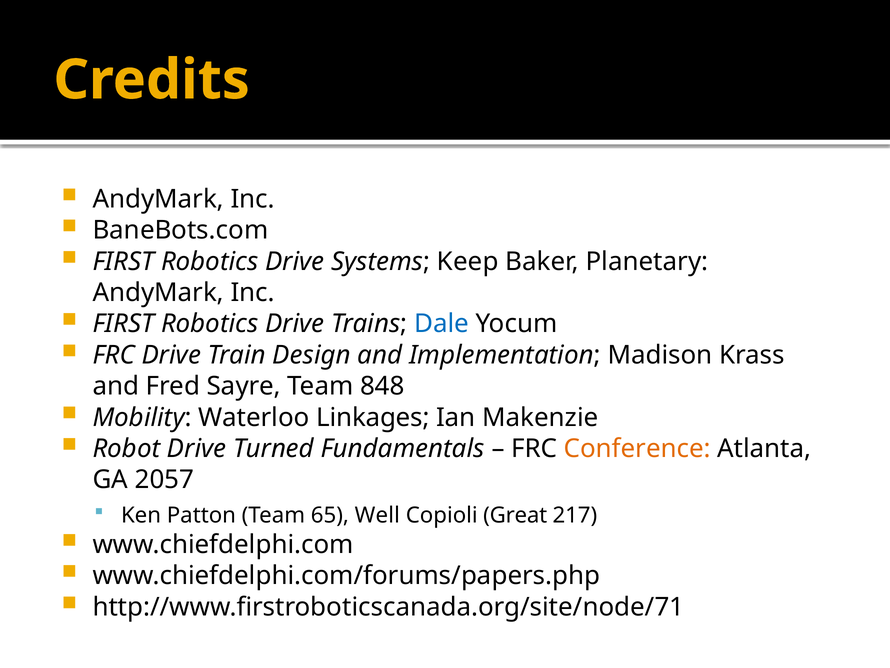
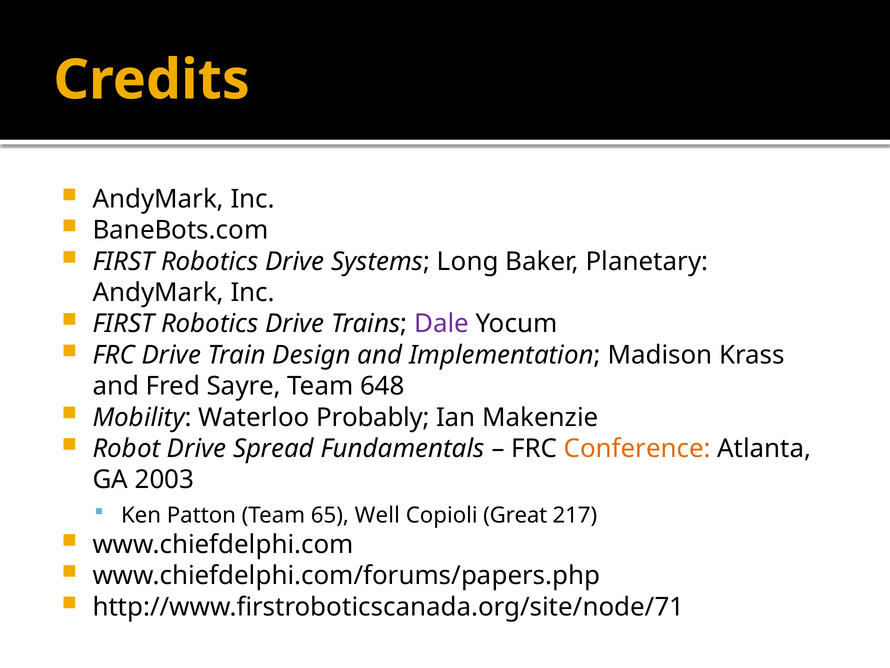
Keep: Keep -> Long (468, 261)
Dale colour: blue -> purple (442, 324)
848: 848 -> 648 (382, 386)
Linkages: Linkages -> Probably (373, 417)
Turned: Turned -> Spread (273, 448)
2057: 2057 -> 2003 (164, 479)
